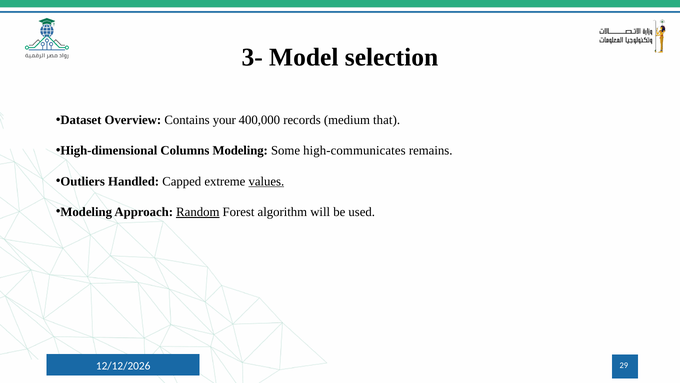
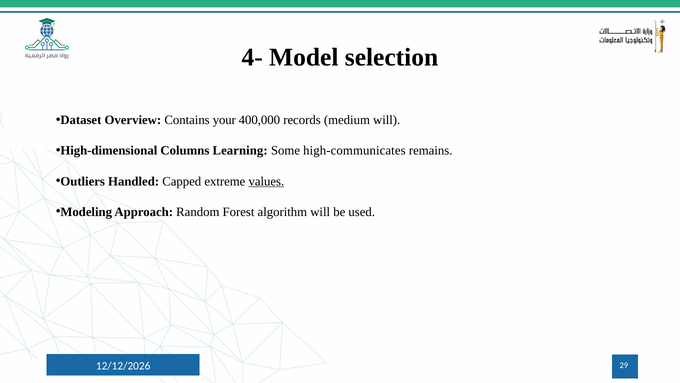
3-: 3- -> 4- (252, 57)
medium that: that -> will (387, 120)
Columns Modeling: Modeling -> Learning (240, 150)
Random underline: present -> none (198, 212)
